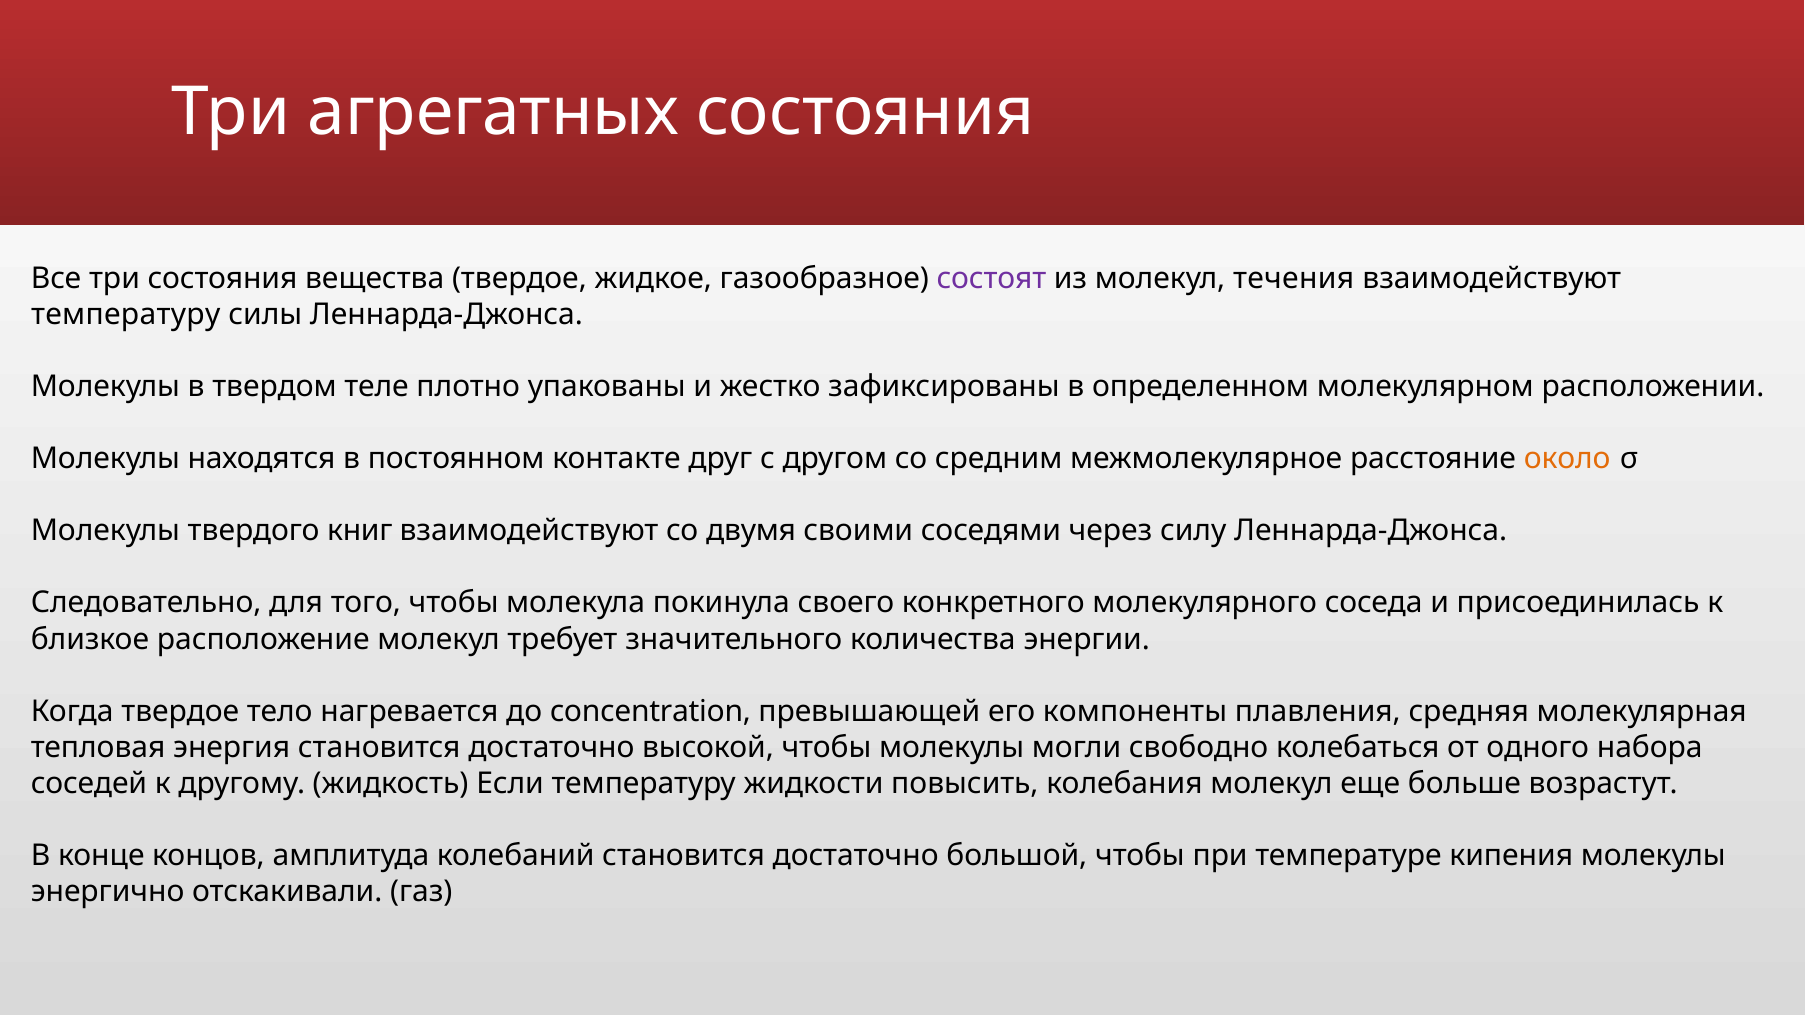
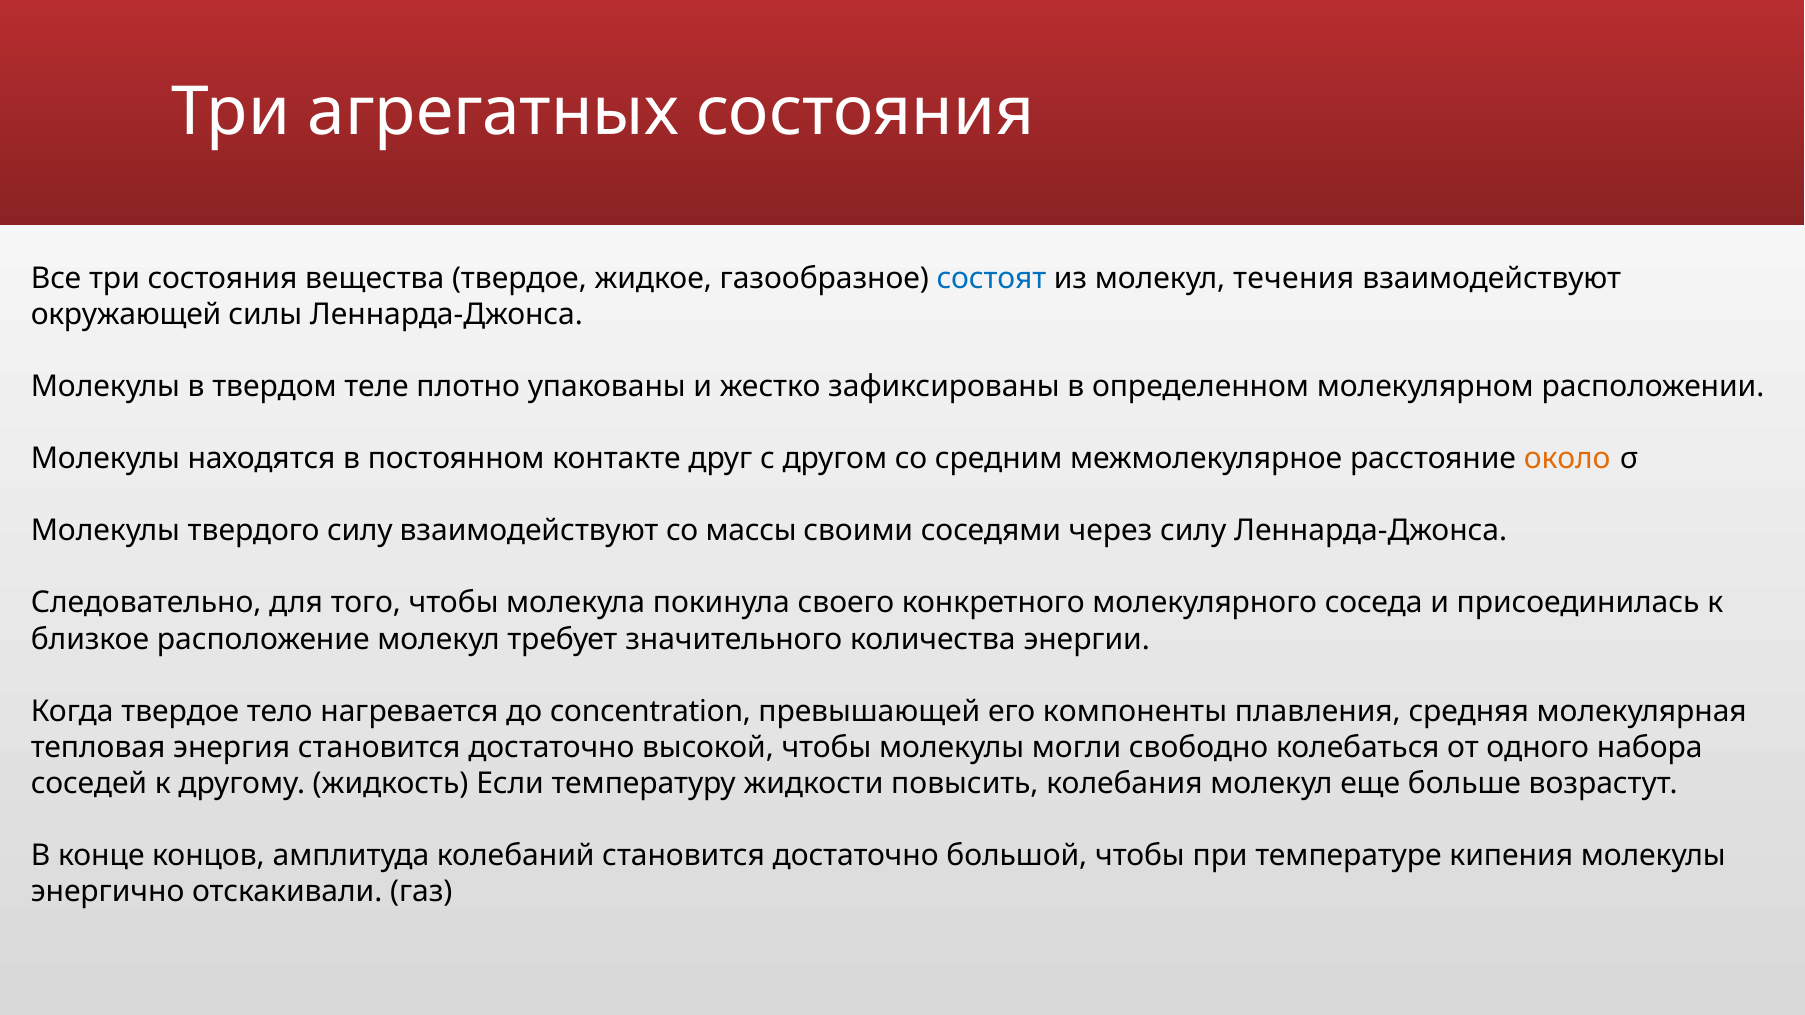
состоят colour: purple -> blue (991, 279)
температуру: температуру -> окружающей (126, 315)
твердого книг: книг -> силу (360, 531)
двумя: двумя -> массы (751, 531)
